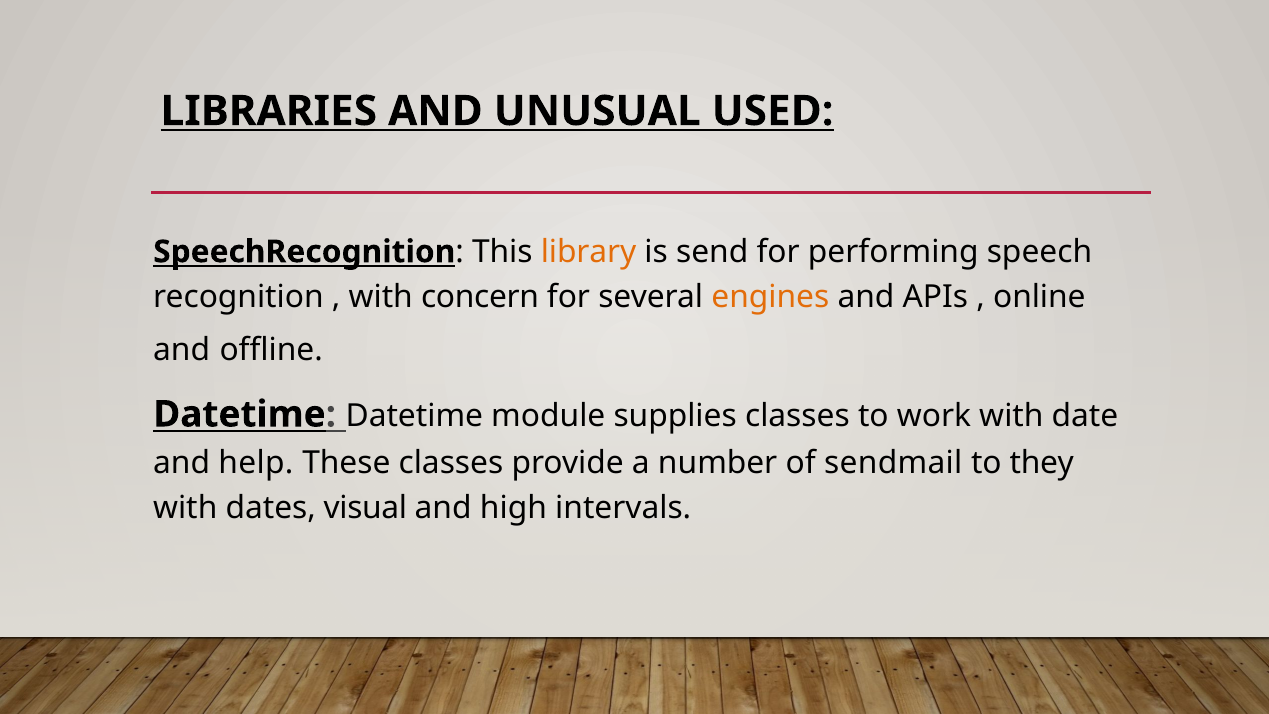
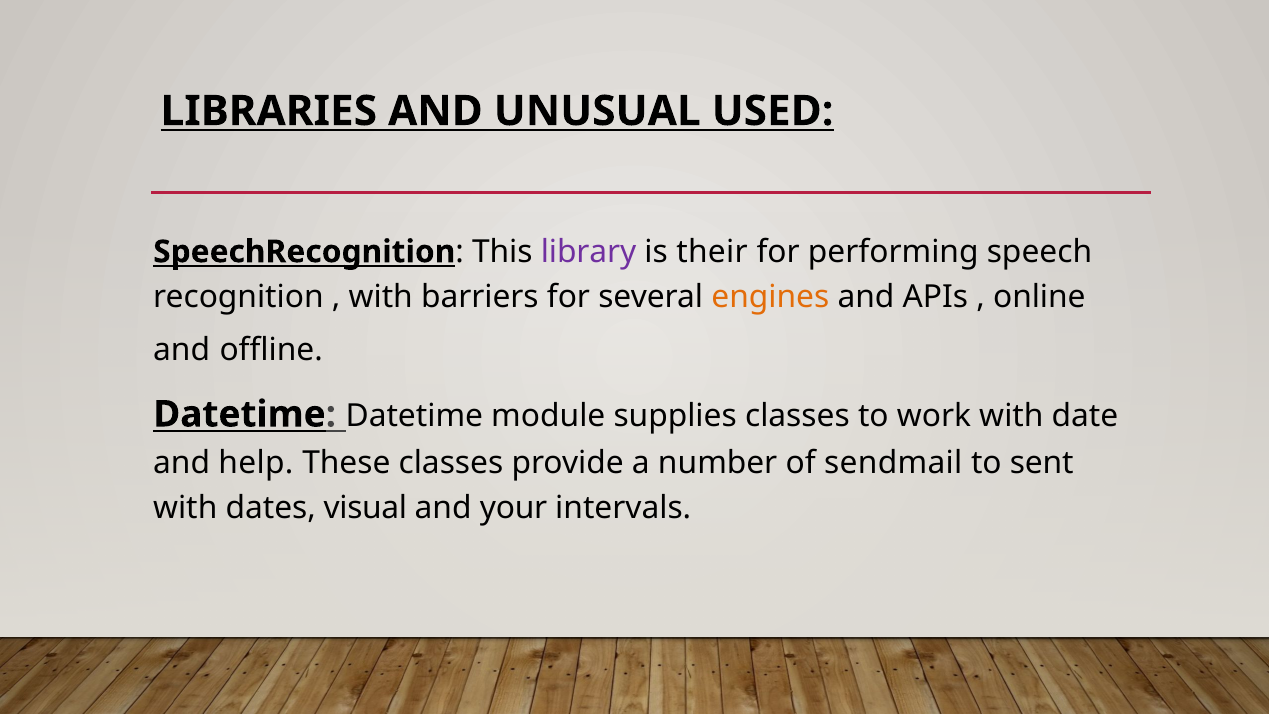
library colour: orange -> purple (589, 252)
send: send -> their (712, 252)
concern: concern -> barriers (480, 297)
they: they -> sent (1042, 463)
high: high -> your (514, 508)
